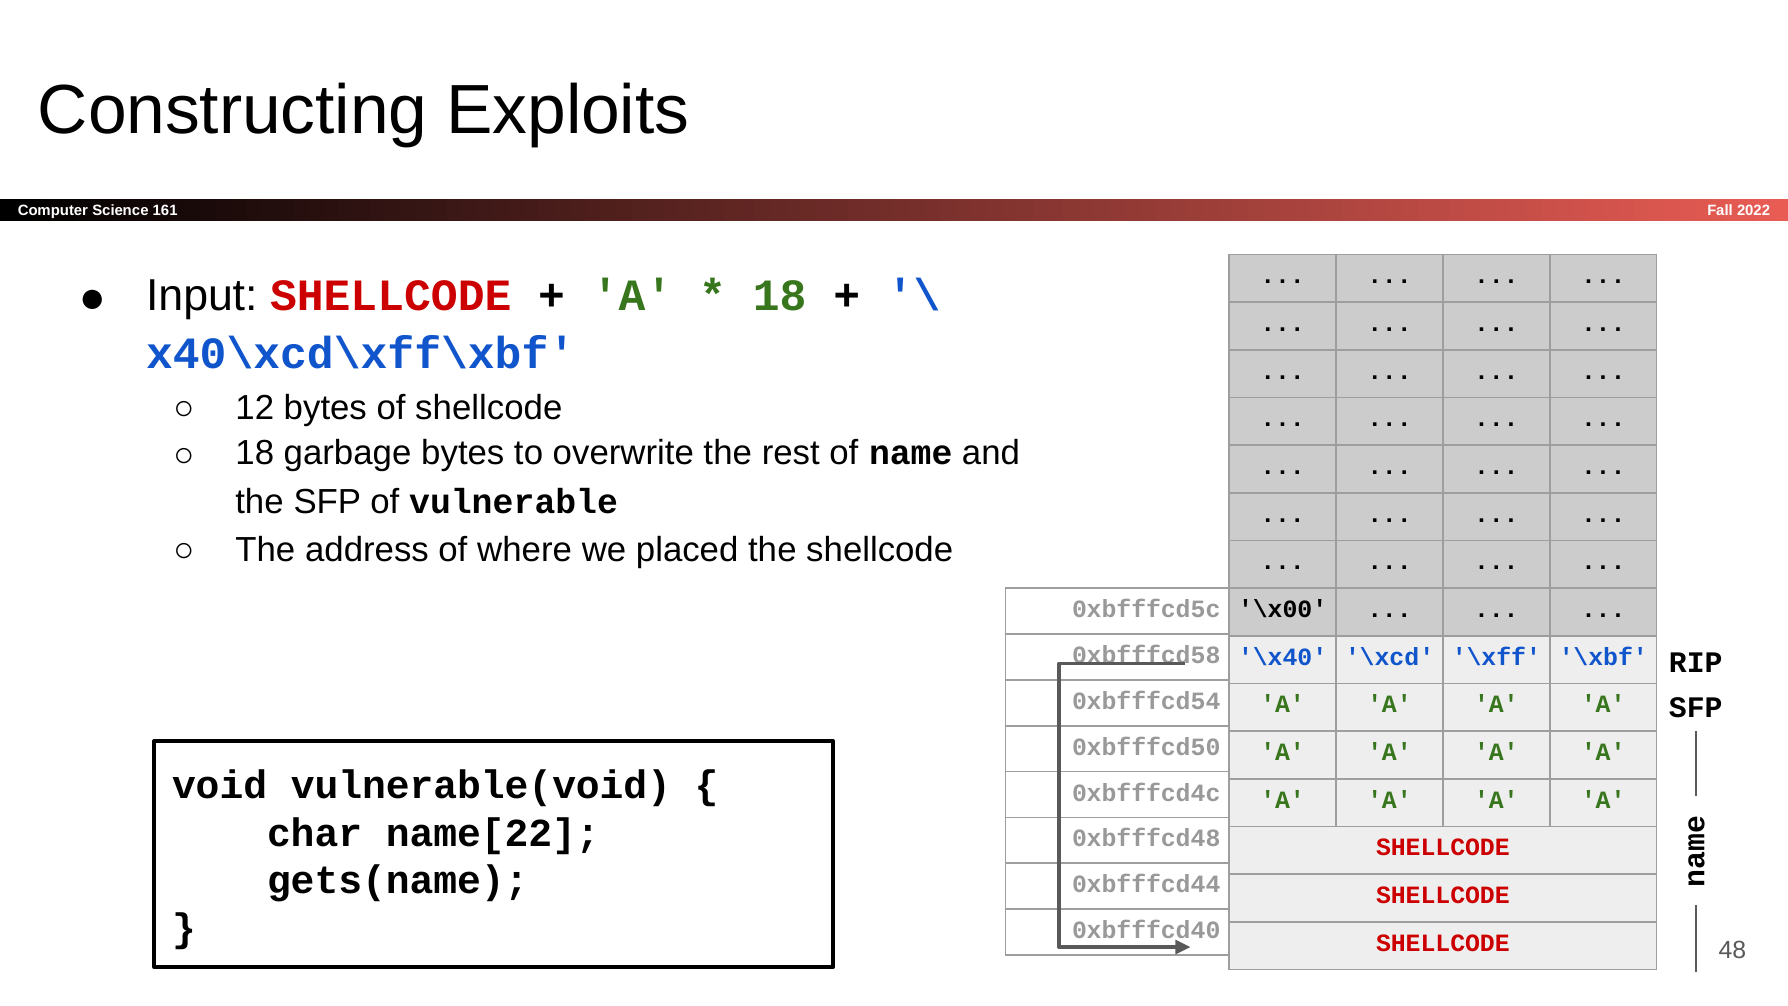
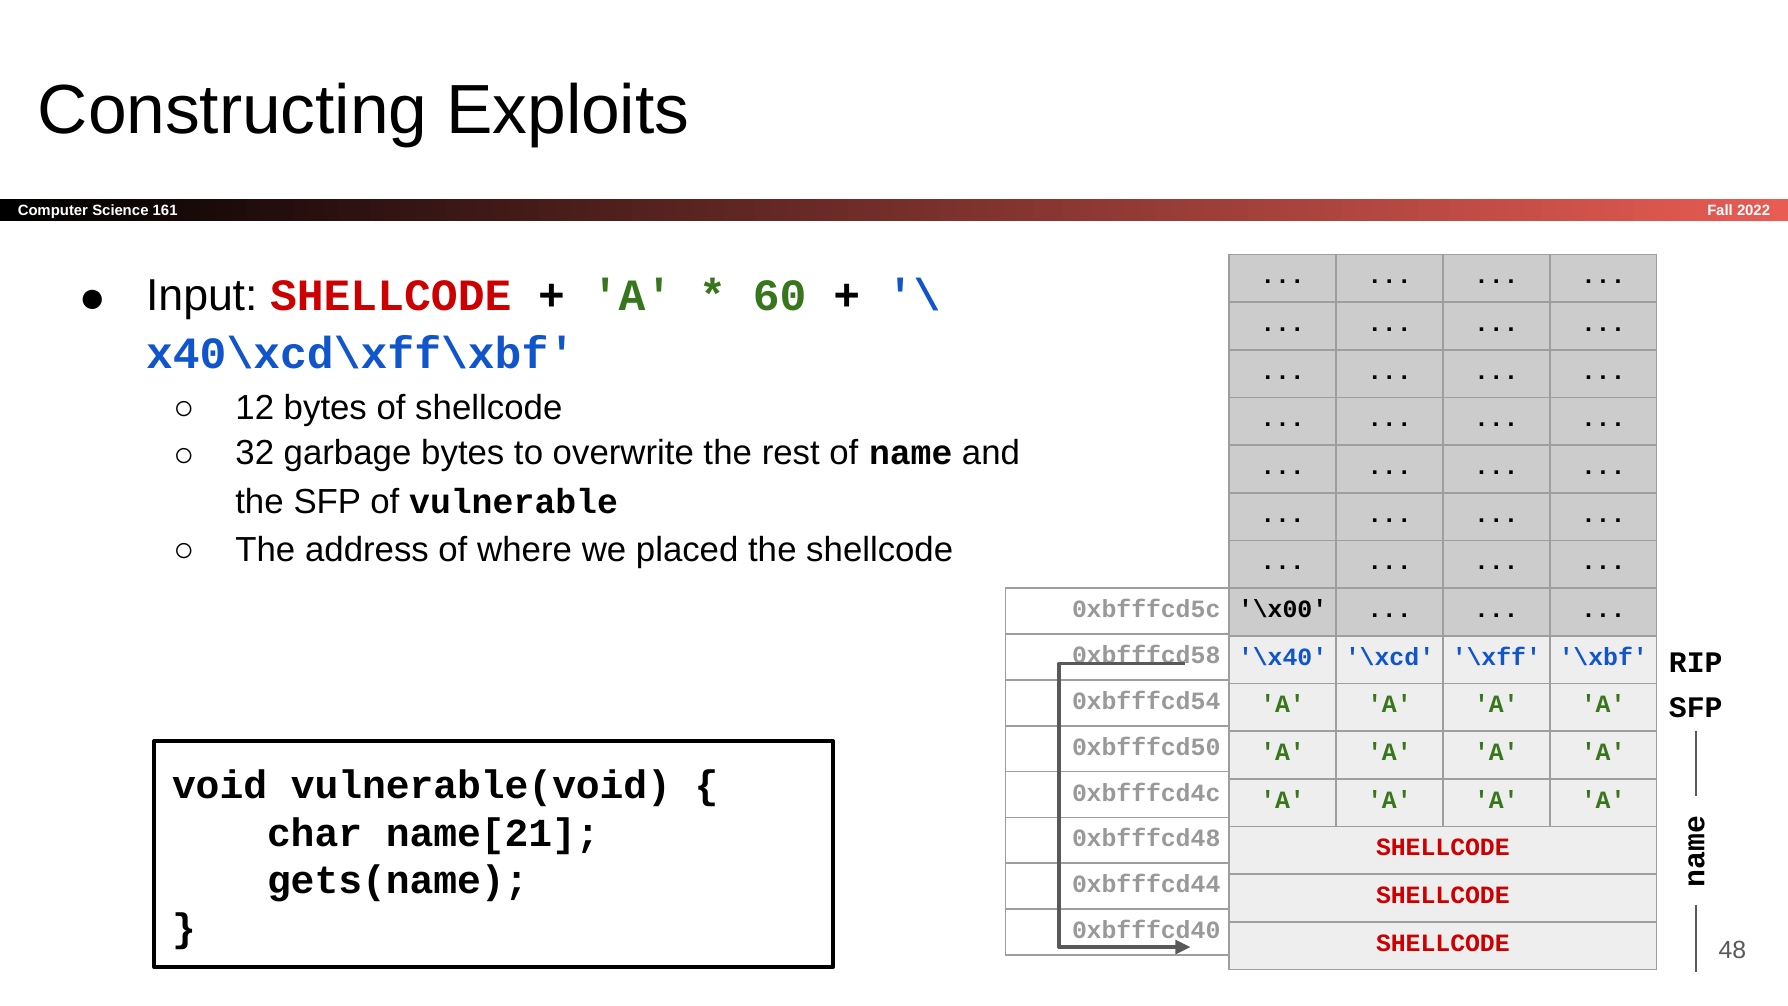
18: 18 -> 60 (780, 296)
18: 18 -> 32 (255, 453)
name[22: name[22 -> name[21 (493, 833)
